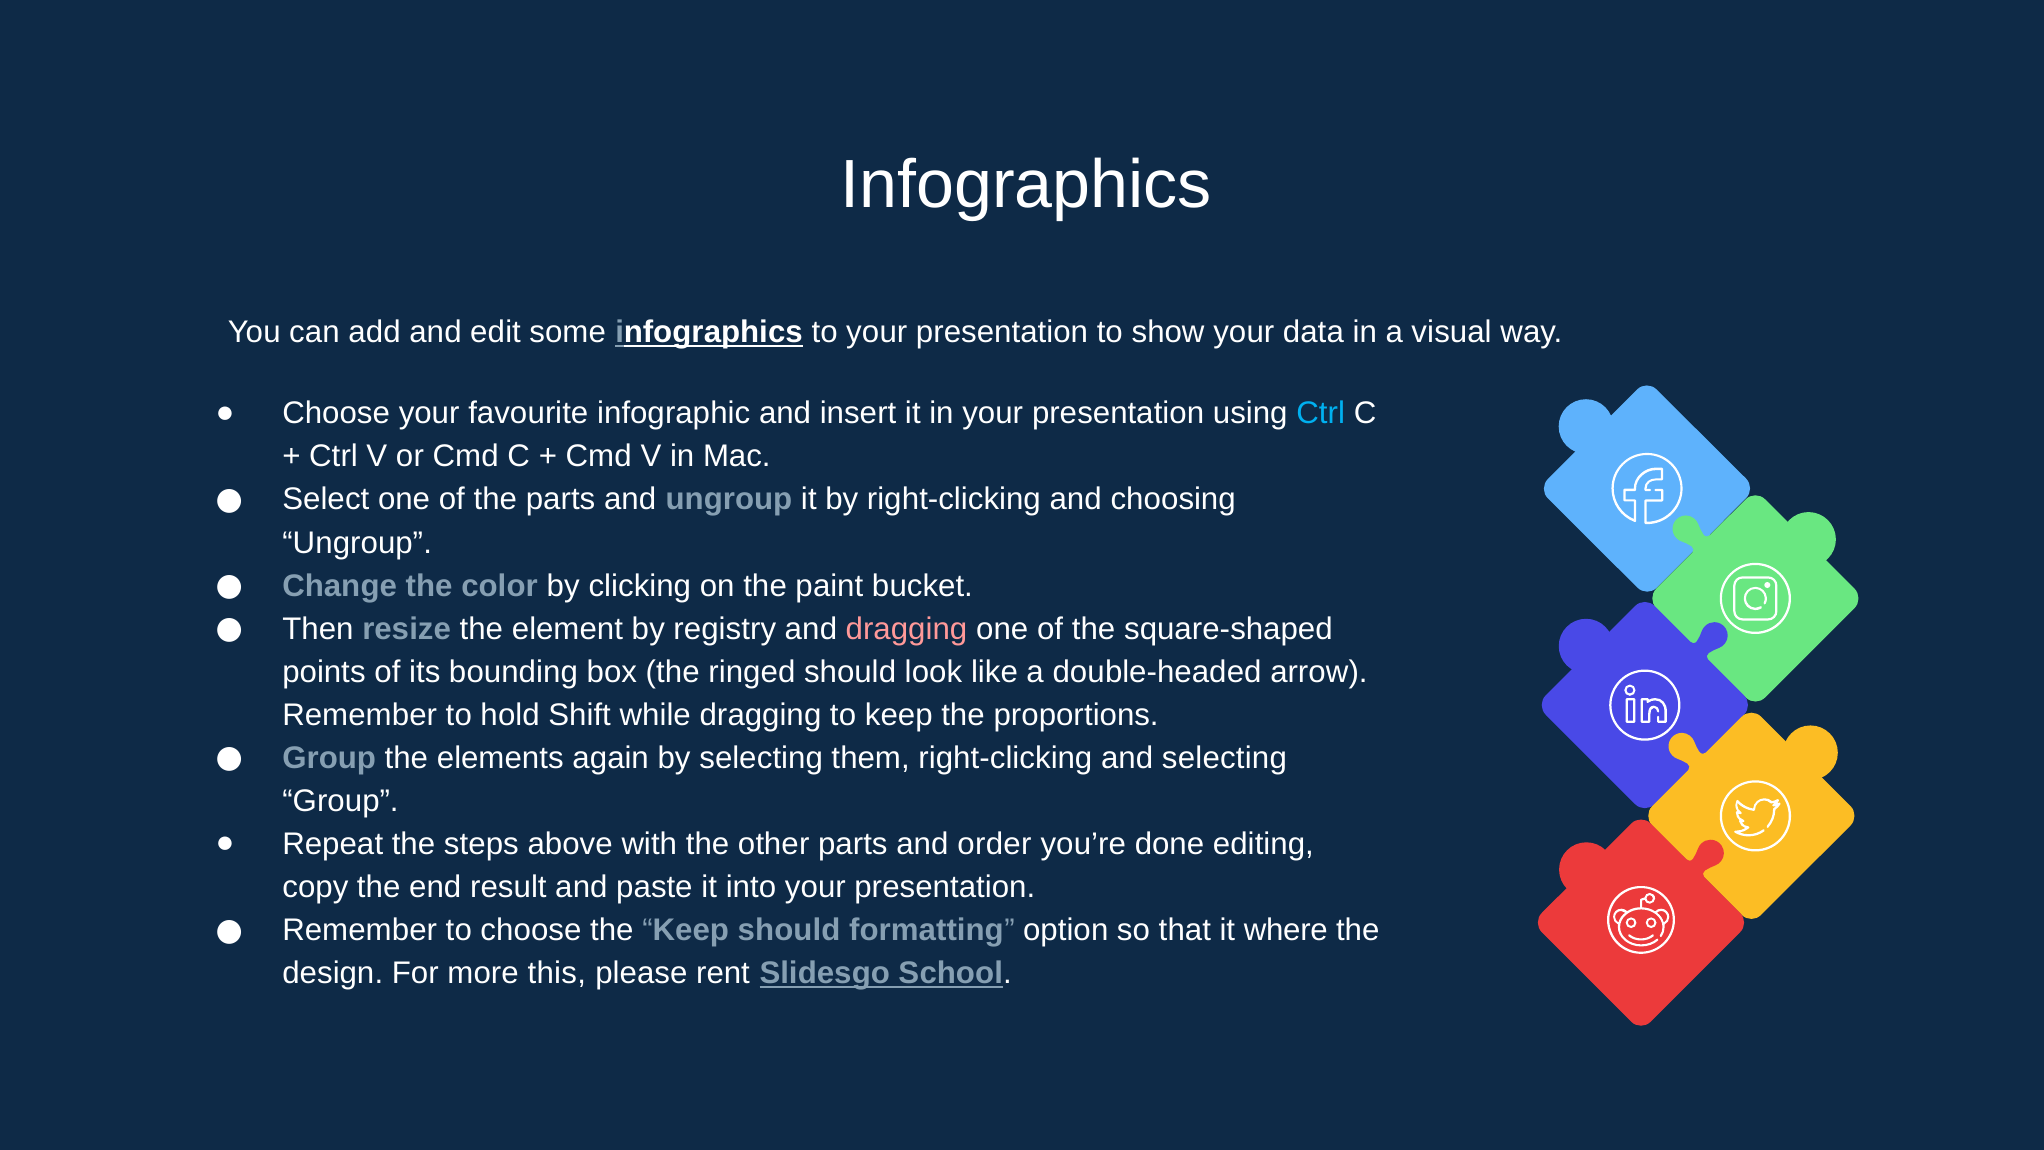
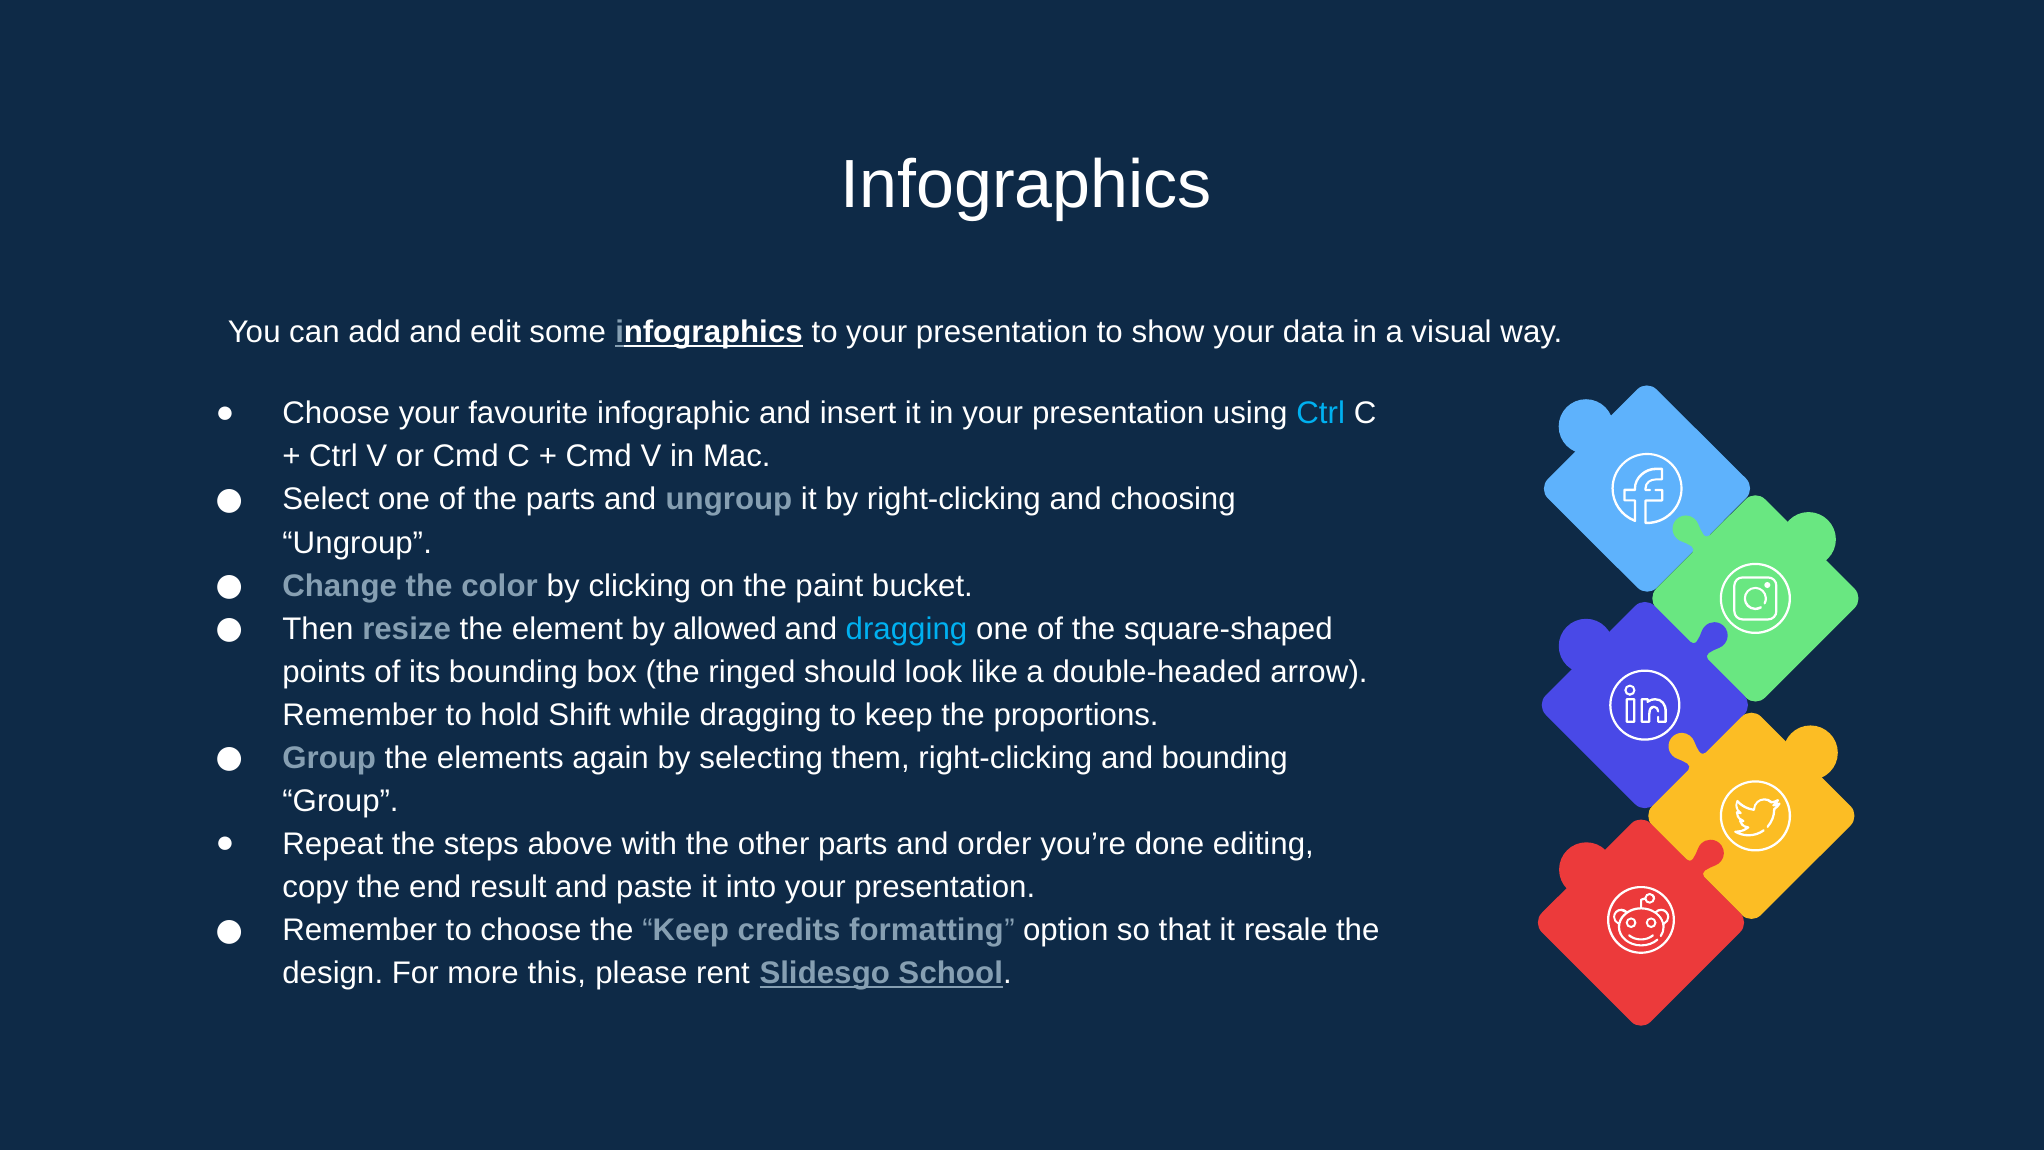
registry: registry -> allowed (725, 629)
dragging colour: pink -> light blue (906, 629)
and selecting: selecting -> bounding (1225, 758)
Keep should: should -> credits (789, 930)
where: where -> resale (1286, 930)
